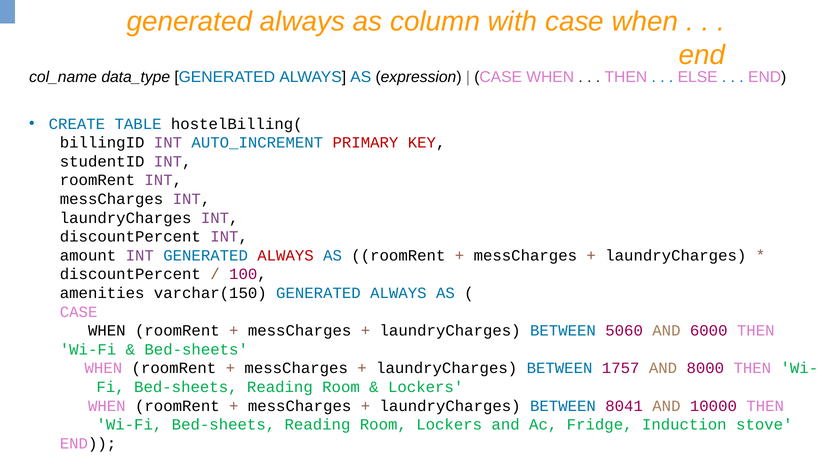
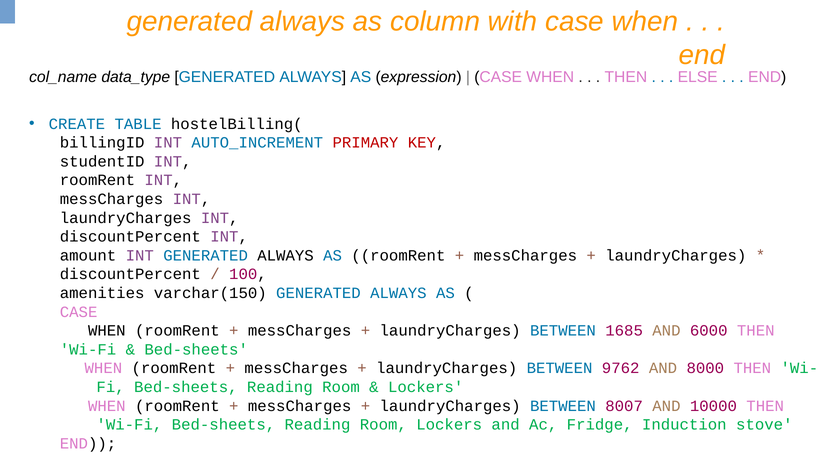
ALWAYS colour: red -> black (286, 256)
5060: 5060 -> 1685 (624, 331)
1757: 1757 -> 9762 (621, 368)
8041: 8041 -> 8007 (624, 406)
